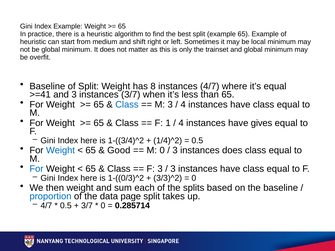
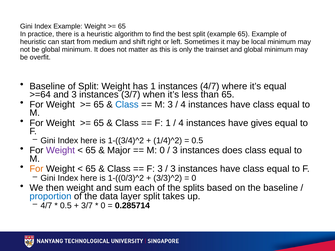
has 8: 8 -> 1 (153, 86)
>=41: >=41 -> >=64 (40, 95)
Weight colour: blue -> purple (60, 151)
Good: Good -> Major (119, 151)
For colour: blue -> orange (36, 169)
page: page -> layer (131, 196)
